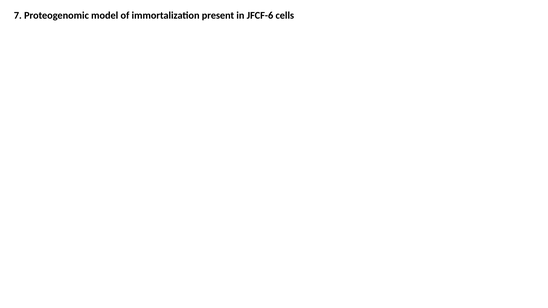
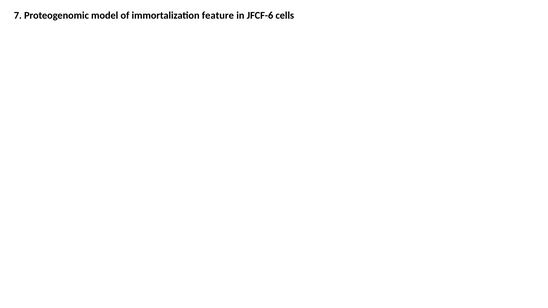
present: present -> feature (218, 15)
